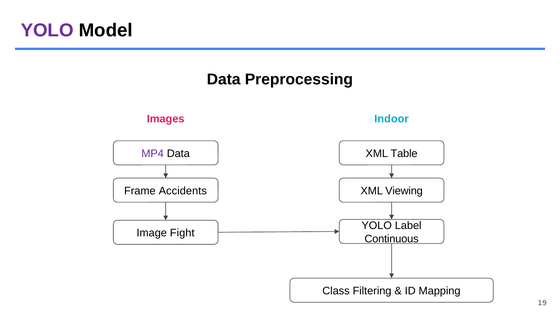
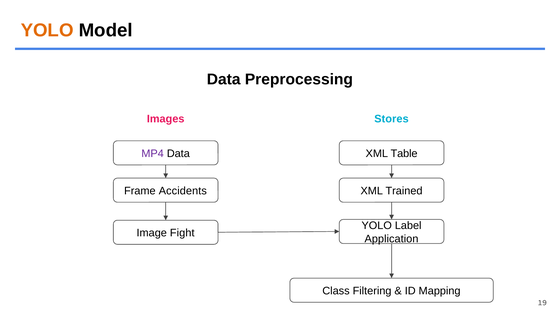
YOLO colour: purple -> orange (47, 30)
Indoor: Indoor -> Stores (391, 119)
Viewing: Viewing -> Trained (404, 191)
Continuous: Continuous -> Application (391, 239)
